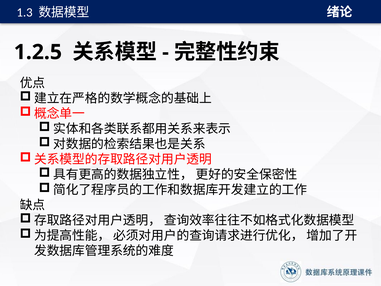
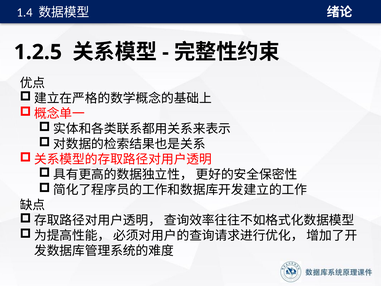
1.3: 1.3 -> 1.4 (25, 12)
